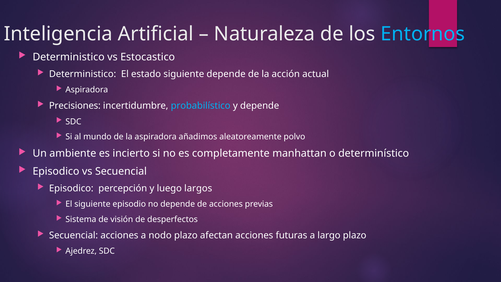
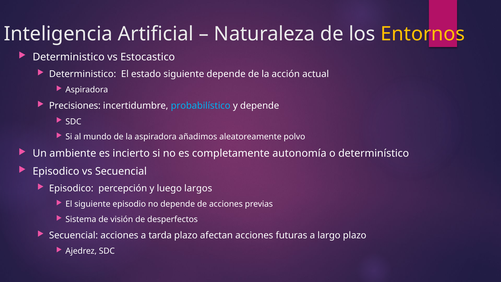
Entornos colour: light blue -> yellow (423, 34)
manhattan: manhattan -> autonomía (299, 153)
nodo: nodo -> tarda (160, 235)
